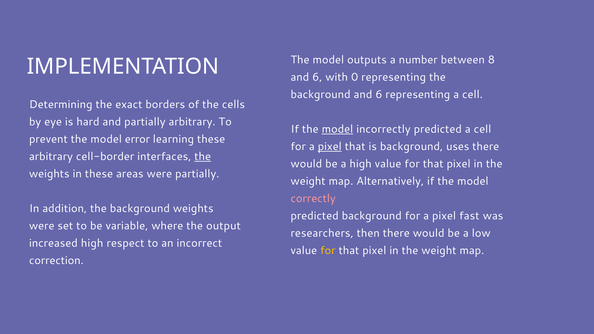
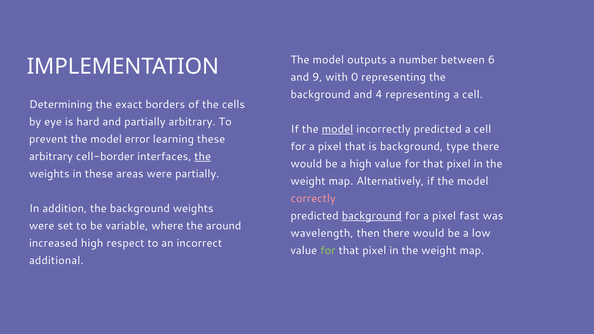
8: 8 -> 6 (491, 60)
6: 6 -> 9 (317, 77)
background and 6: 6 -> 4 (379, 94)
pixel underline: present -> none (330, 146)
uses: uses -> type (458, 146)
background underline: none -> present (372, 216)
output: output -> around (224, 226)
researchers: researchers -> wavelength (322, 233)
for colour: yellow -> light green (328, 250)
correction: correction -> additional (56, 261)
